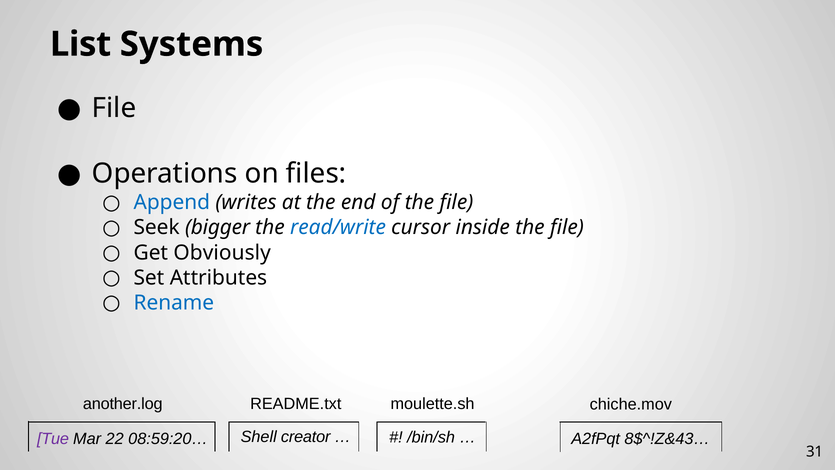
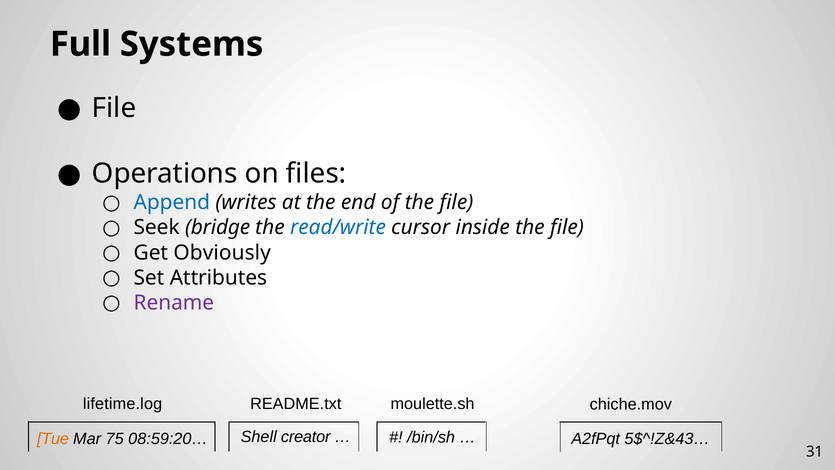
List: List -> Full (81, 44)
bigger: bigger -> bridge (218, 227)
Rename colour: blue -> purple (174, 303)
another.log: another.log -> lifetime.log (123, 403)
Tue colour: purple -> orange (53, 439)
22: 22 -> 75 (115, 439)
8$^!Z&43…: 8$^!Z&43… -> 5$^!Z&43… (667, 439)
